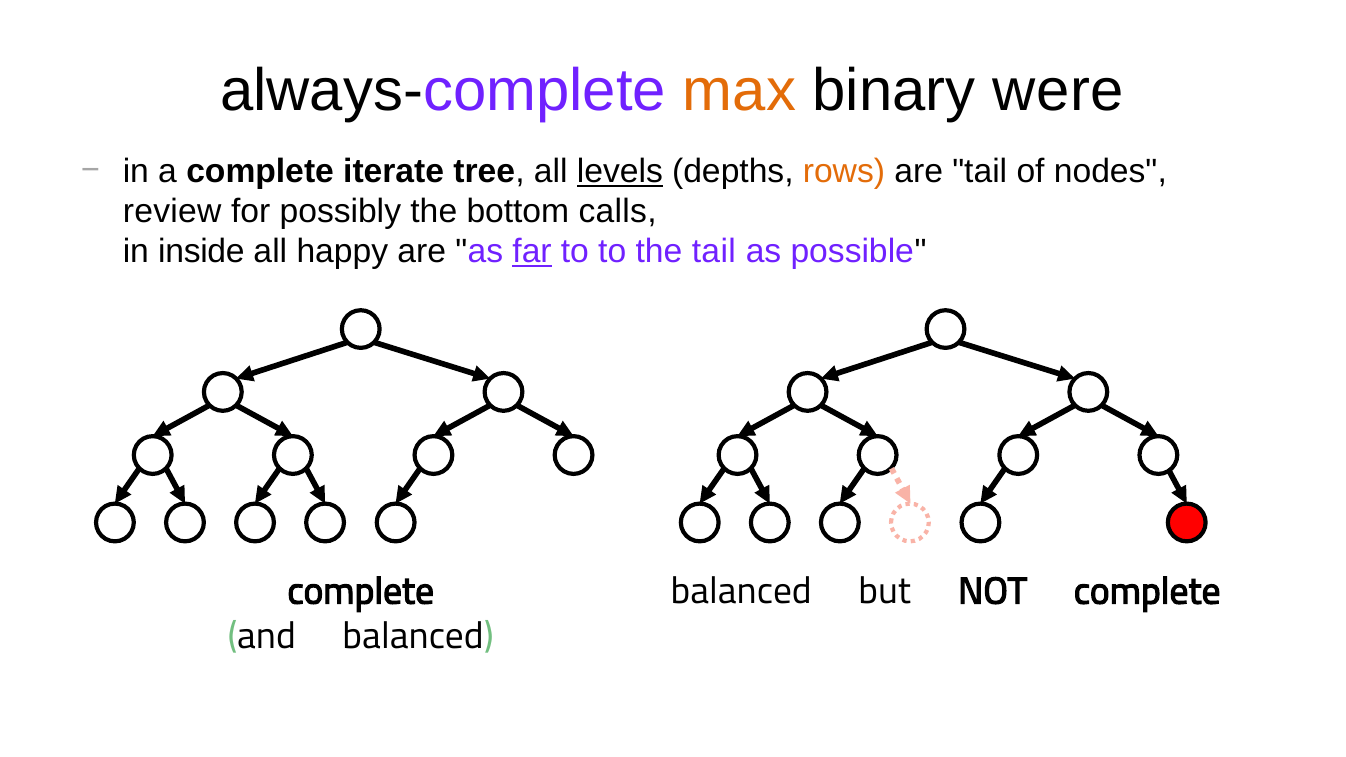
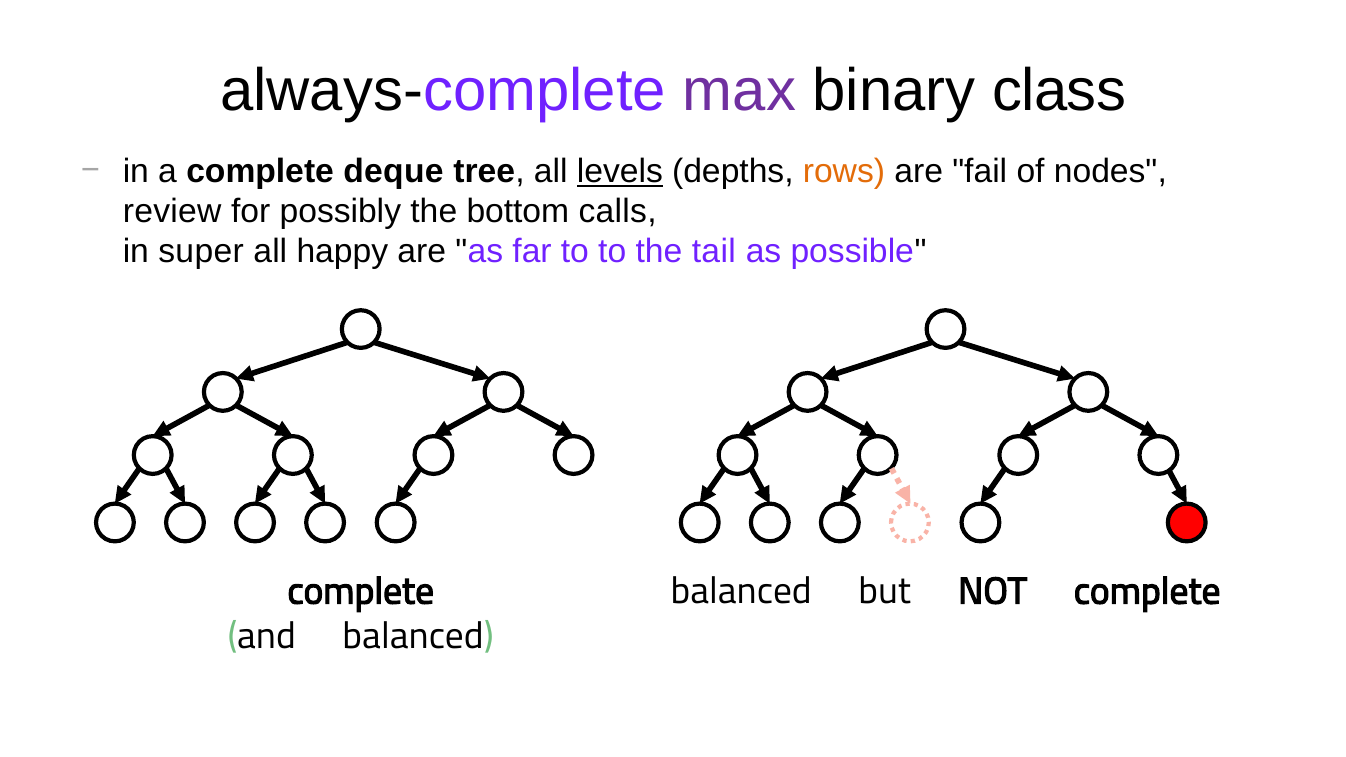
max colour: orange -> purple (739, 91)
were: were -> class (1059, 91)
iterate: iterate -> deque (393, 171)
are tail: tail -> fail (980, 171)
inside: inside -> super (201, 252)
far underline: present -> none (532, 252)
